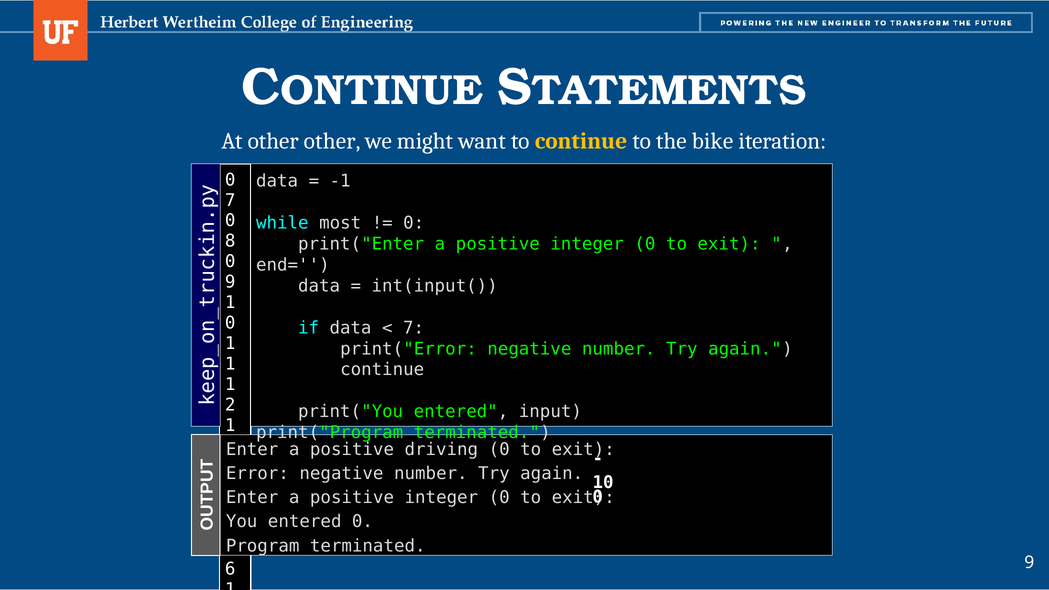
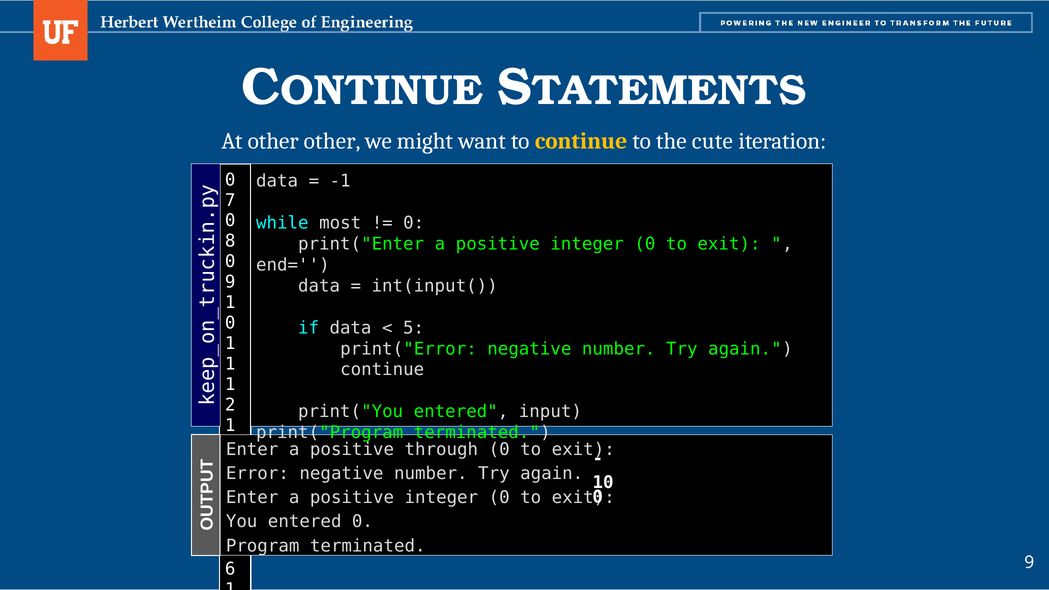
bike: bike -> cute (712, 141)
7: 7 -> 5 (414, 328)
driving: driving -> through (441, 449)
